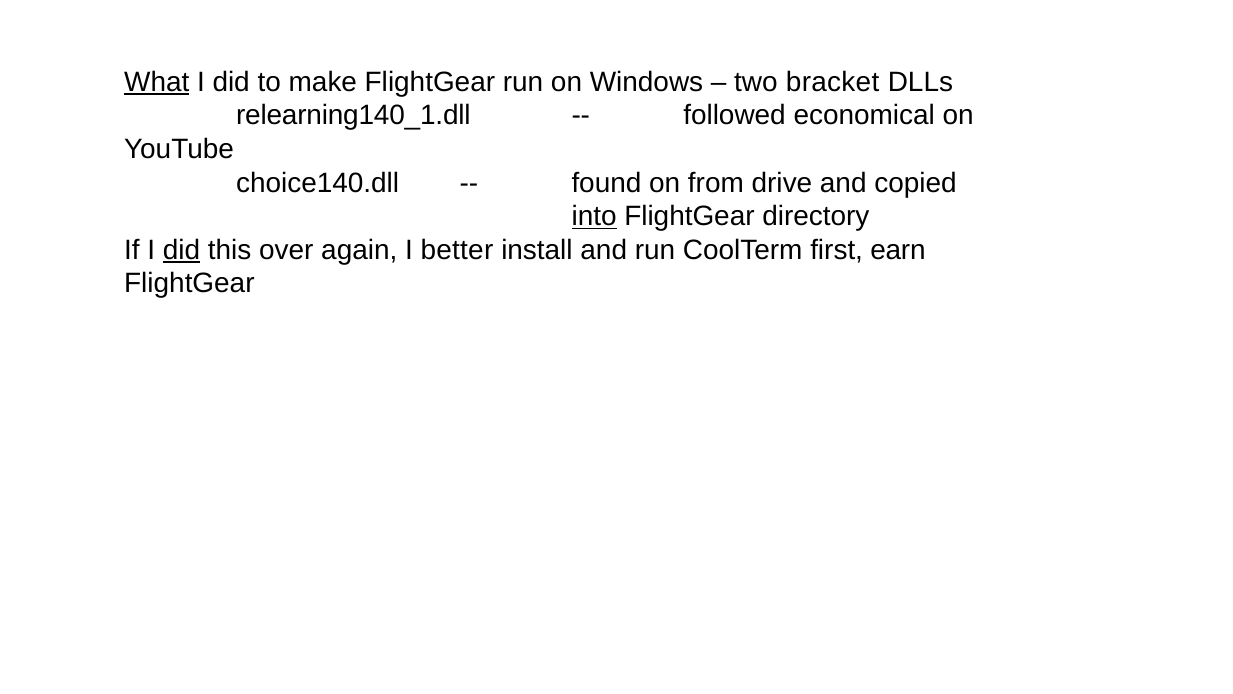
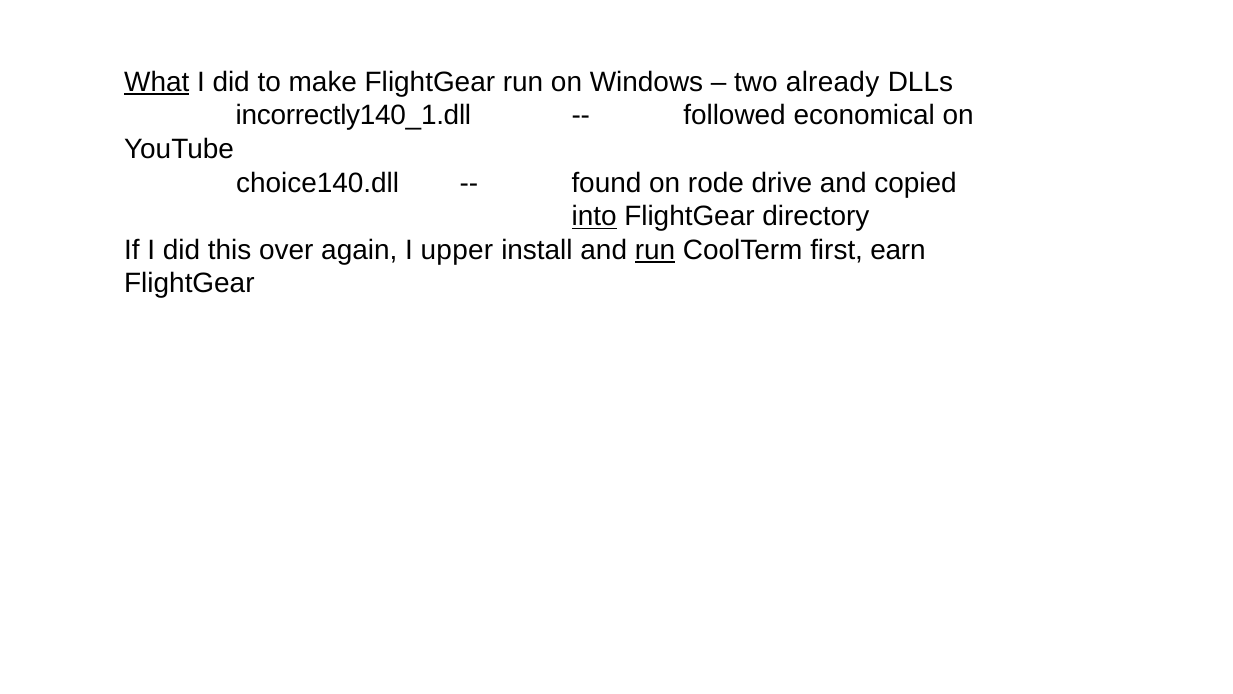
bracket: bracket -> already (833, 82)
relearning140_1.dll: relearning140_1.dll -> incorrectly140_1.dll (353, 116)
from: from -> rode (716, 183)
did underline: present -> none (182, 250)
better: better -> upper (457, 250)
run underline: none -> present (655, 250)
